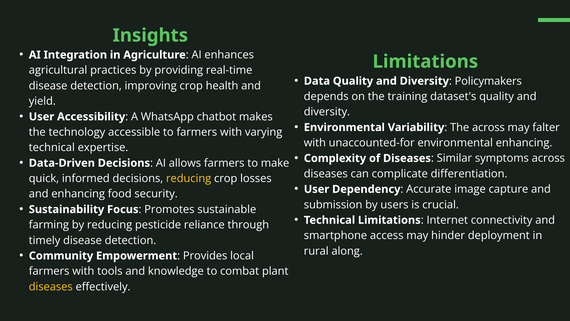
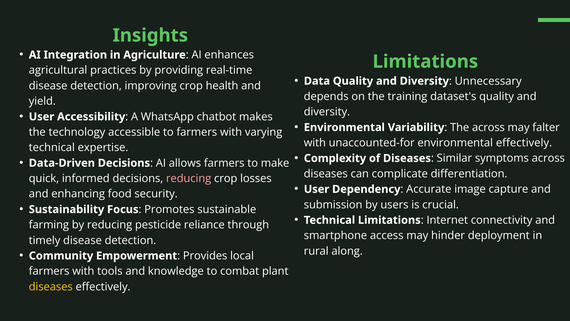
Policymakers: Policymakers -> Unnecessary (488, 81)
environmental enhancing: enhancing -> effectively (524, 143)
reducing colour: yellow -> pink (189, 178)
